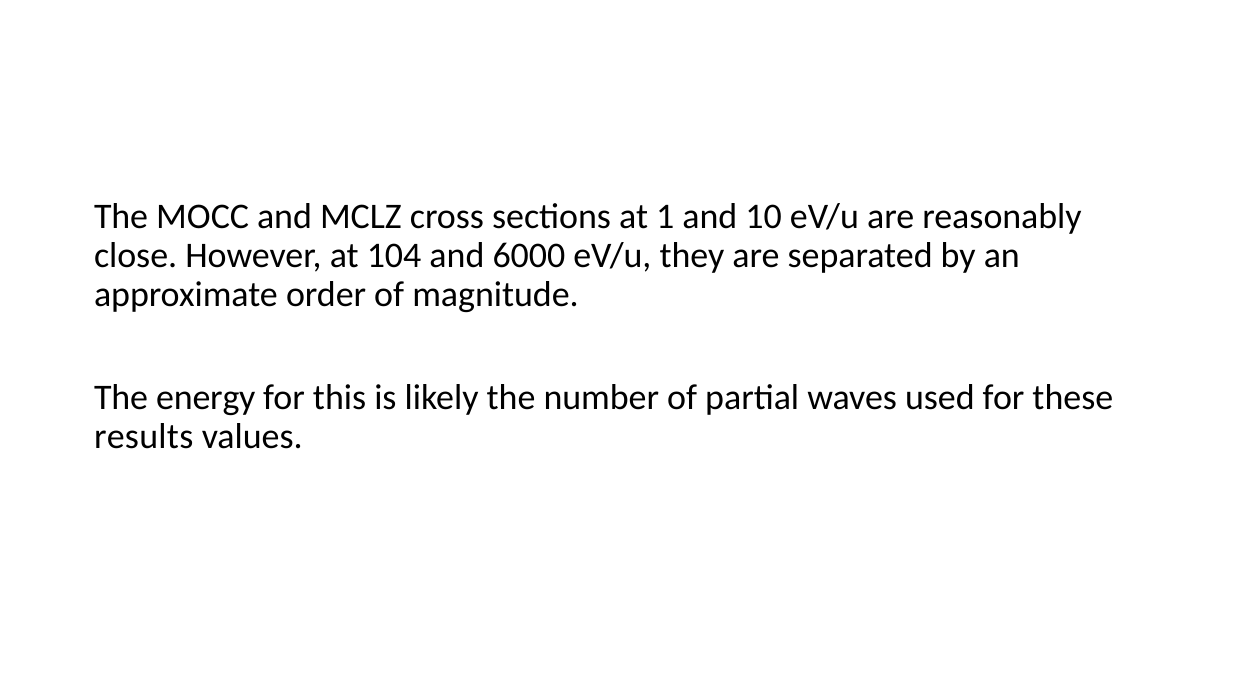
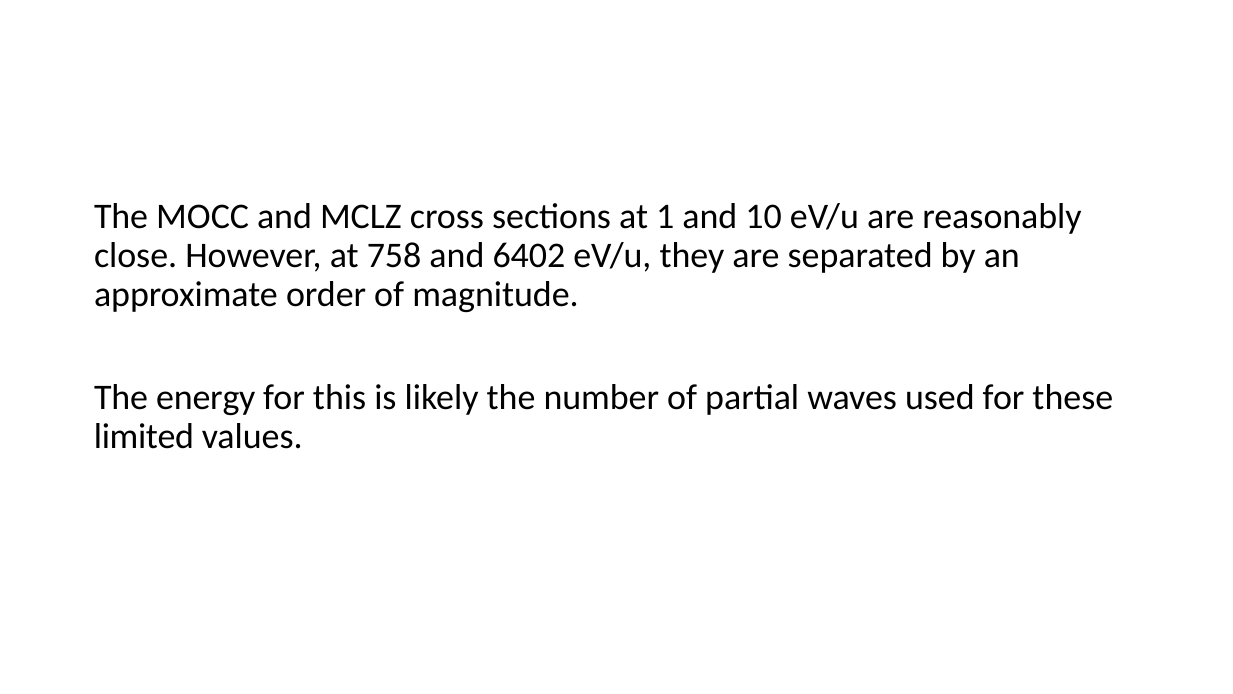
104: 104 -> 758 (394, 255)
6000: 6000 -> 6402 (529, 255)
results: results -> limited (144, 436)
